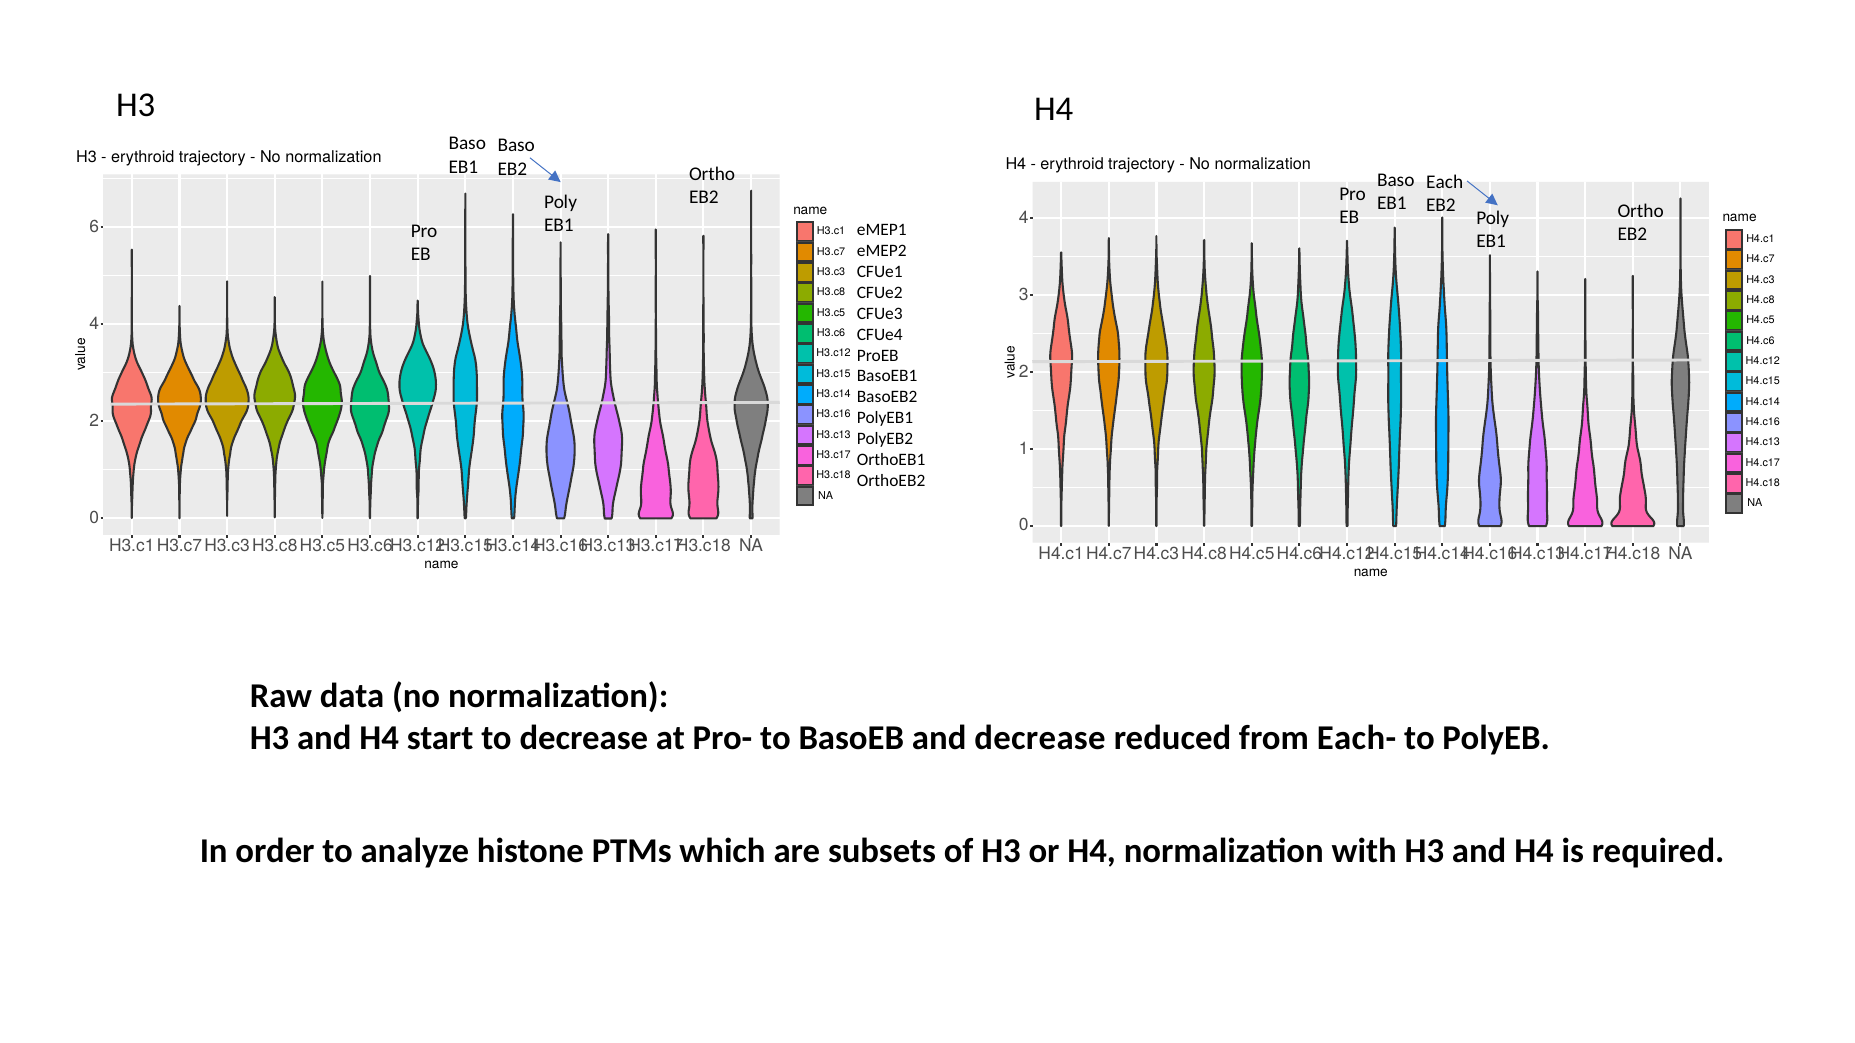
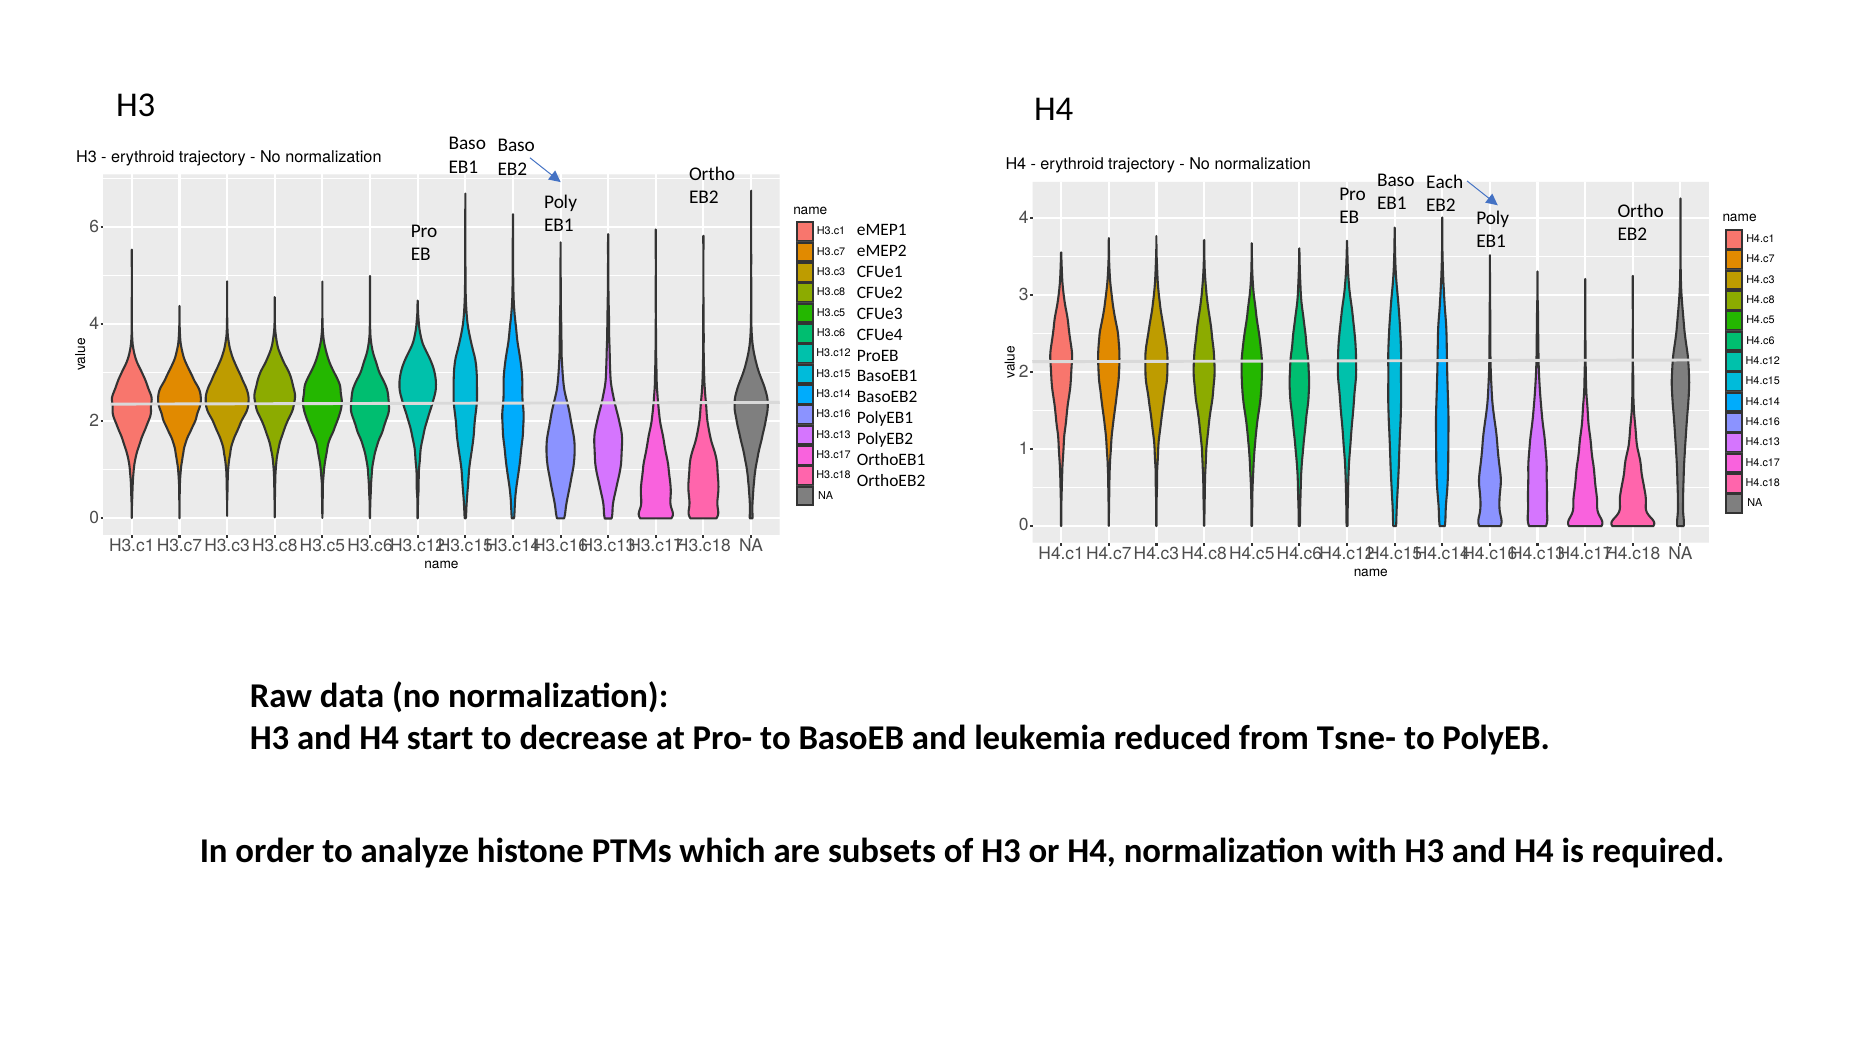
and decrease: decrease -> leukemia (1040, 738)
Each-: Each- -> Tsne- (1357, 738)
